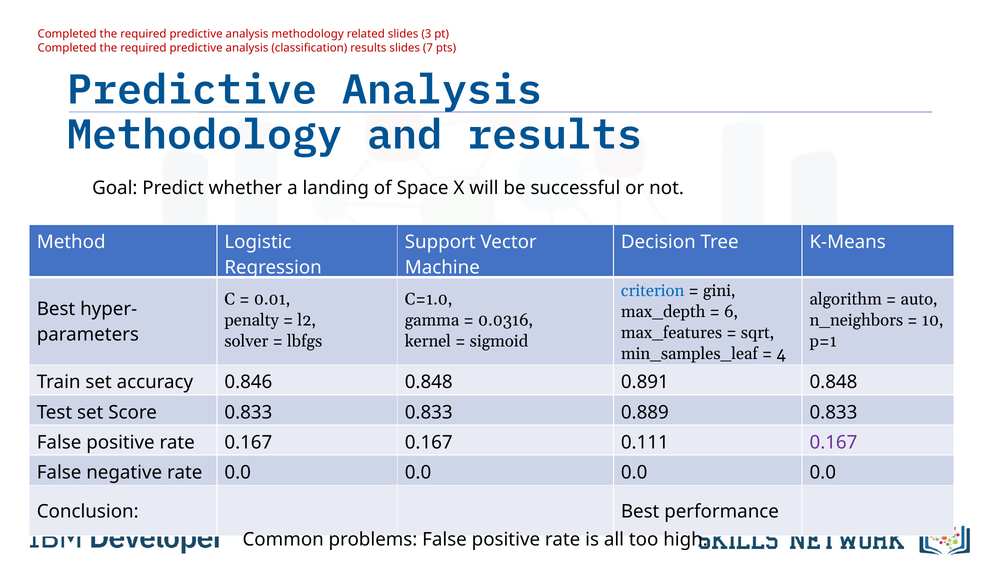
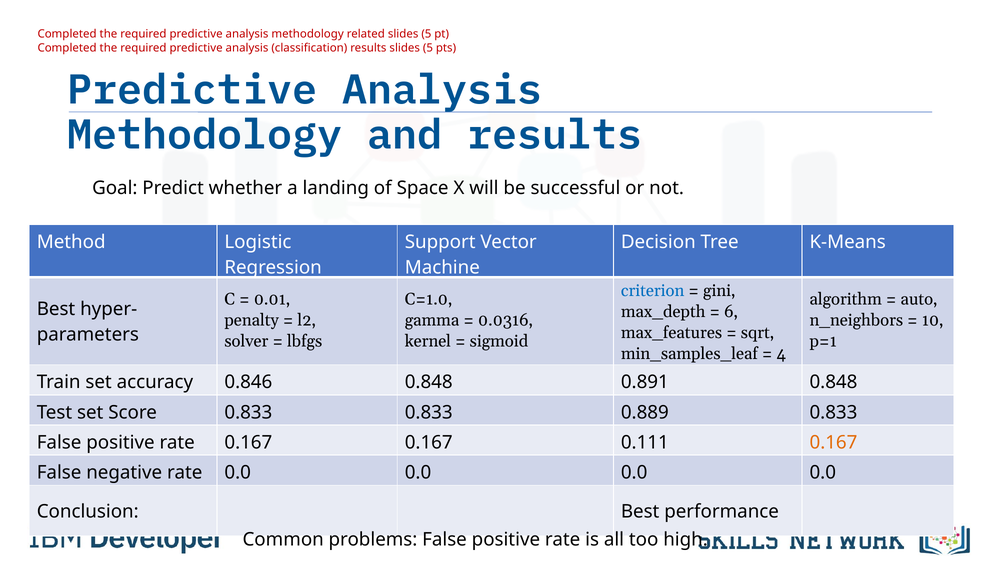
related slides 3: 3 -> 5 (426, 34)
results slides 7: 7 -> 5 (428, 48)
0.167 colour: purple -> orange (833, 443)
